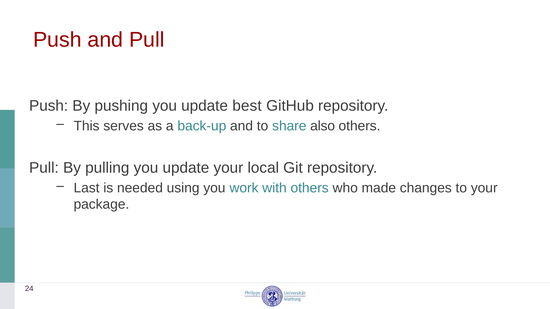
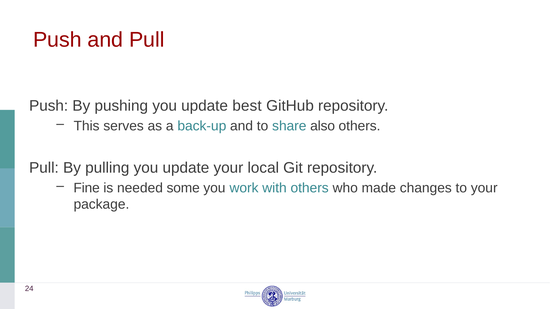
Last: Last -> Fine (87, 188)
using: using -> some (183, 188)
